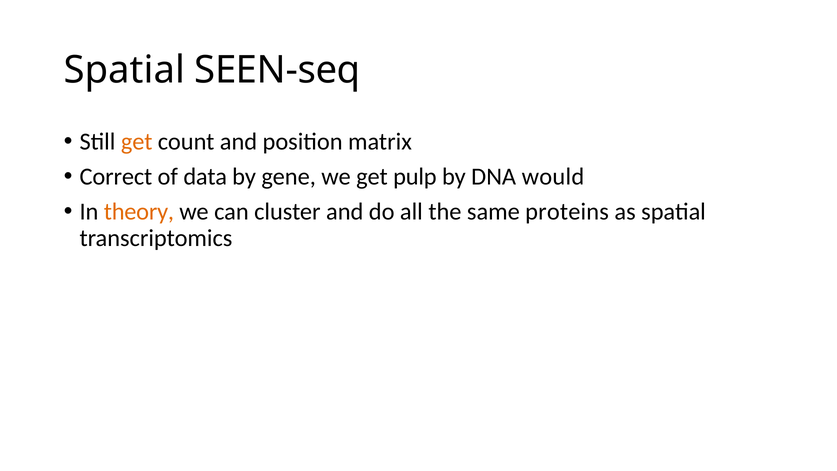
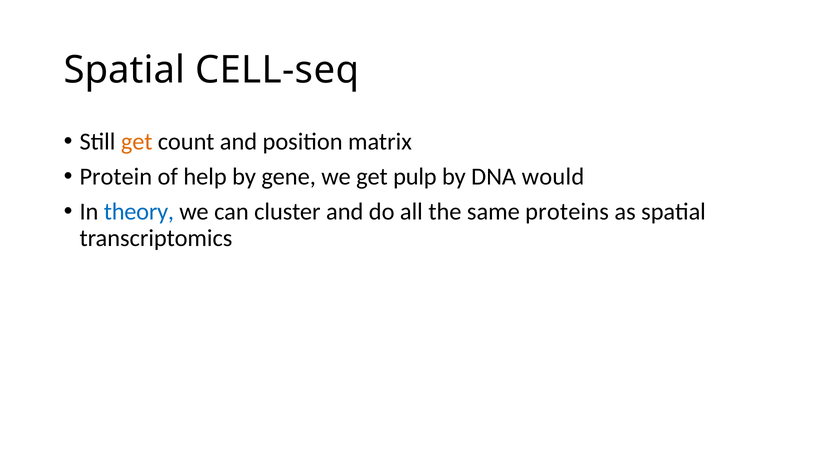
SEEN-seq: SEEN-seq -> CELL-seq (277, 70)
Correct: Correct -> Protein (116, 177)
data: data -> help (205, 177)
theory colour: orange -> blue (139, 212)
